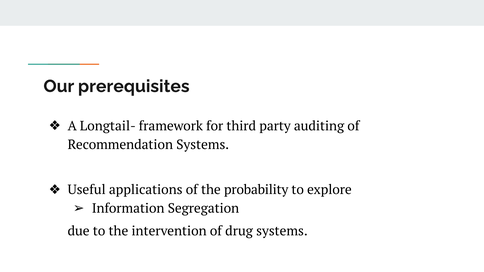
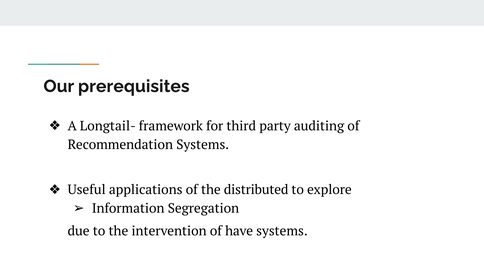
probability: probability -> distributed (256, 190)
drug: drug -> have (239, 231)
